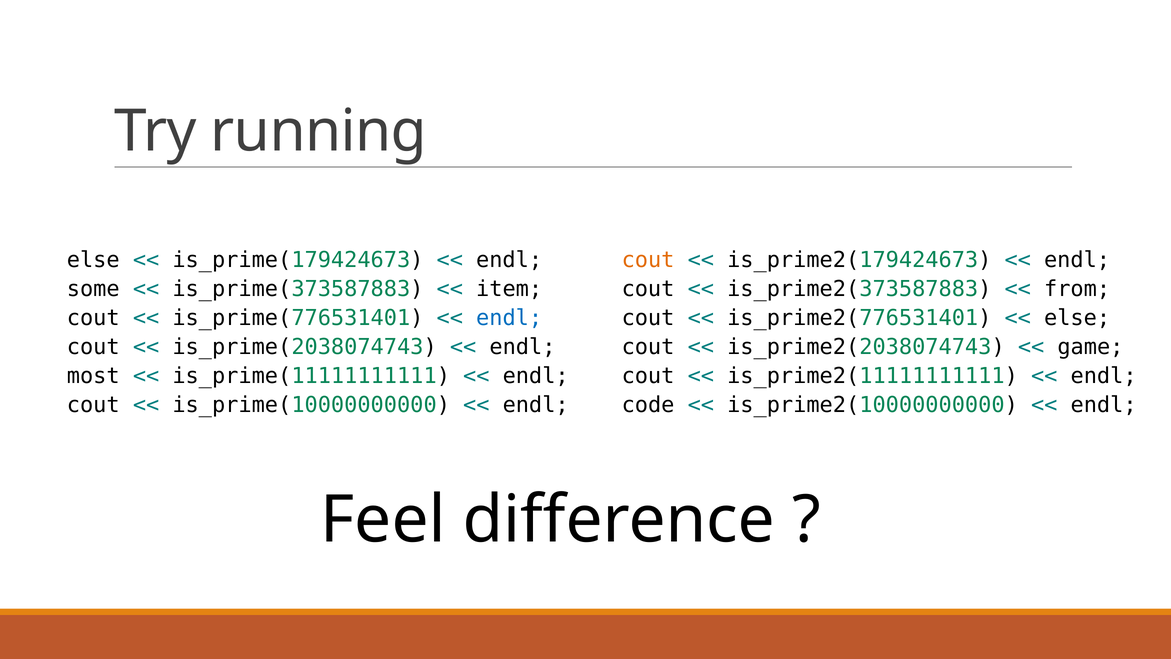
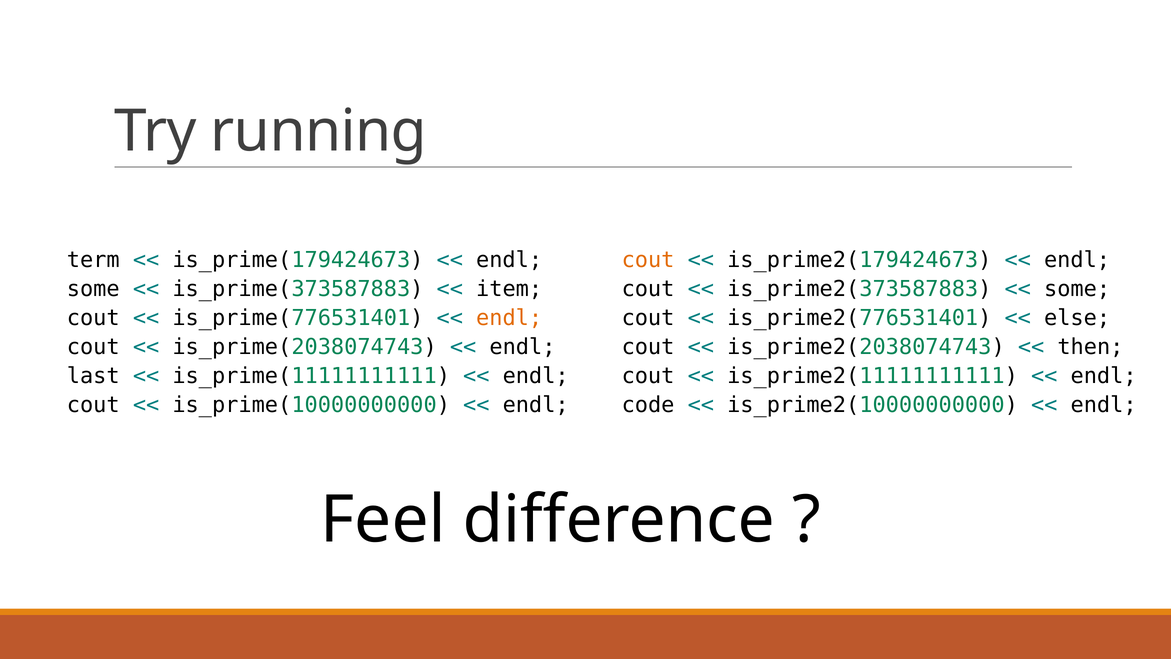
else: else -> term (93, 260)
from: from -> some (1077, 289)
endl colour: blue -> orange (509, 318)
game: game -> then (1090, 347)
most: most -> last (93, 376)
